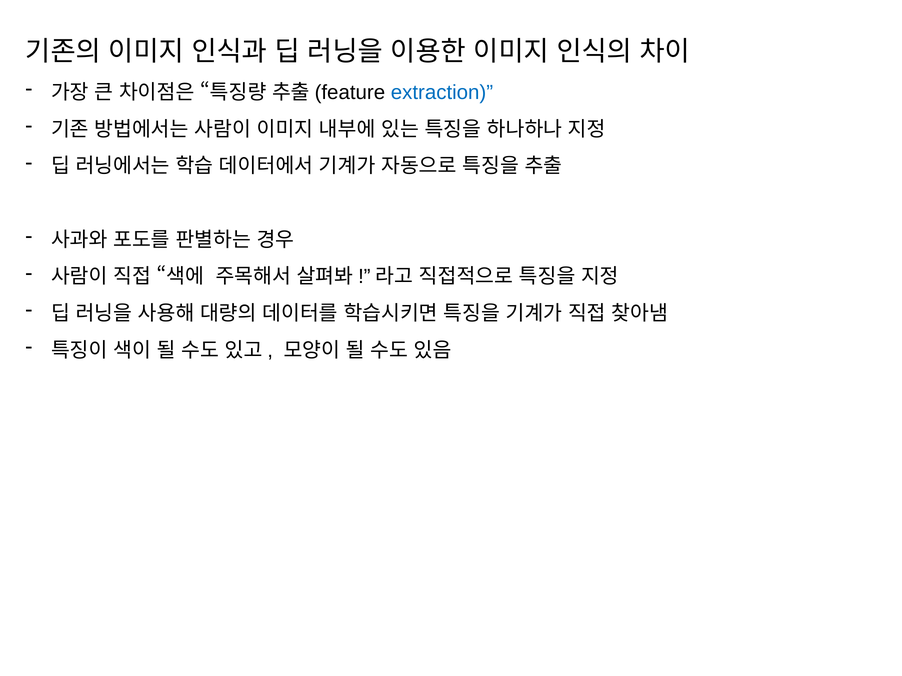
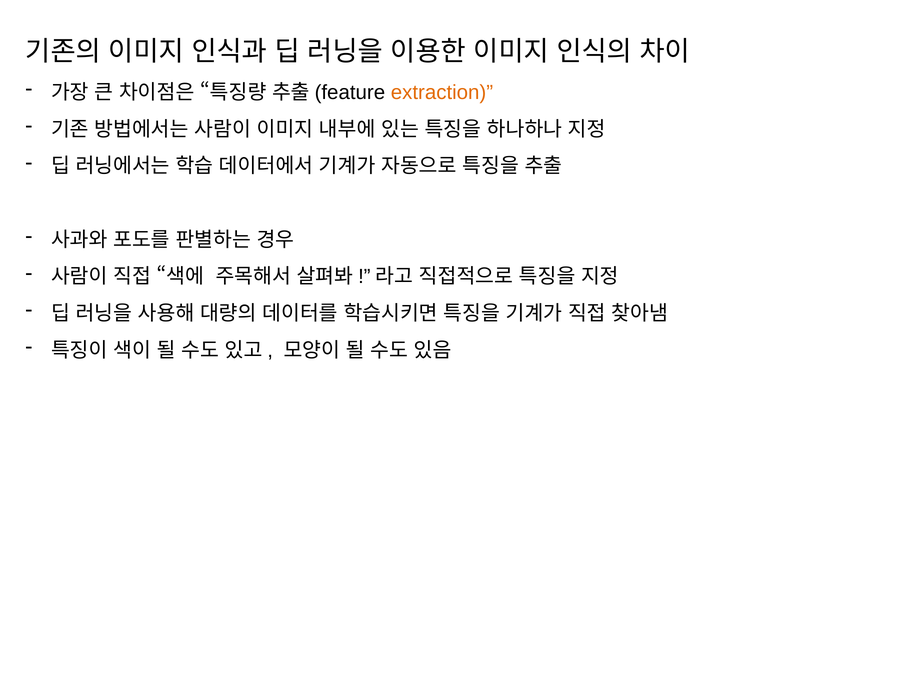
extraction colour: blue -> orange (442, 92)
